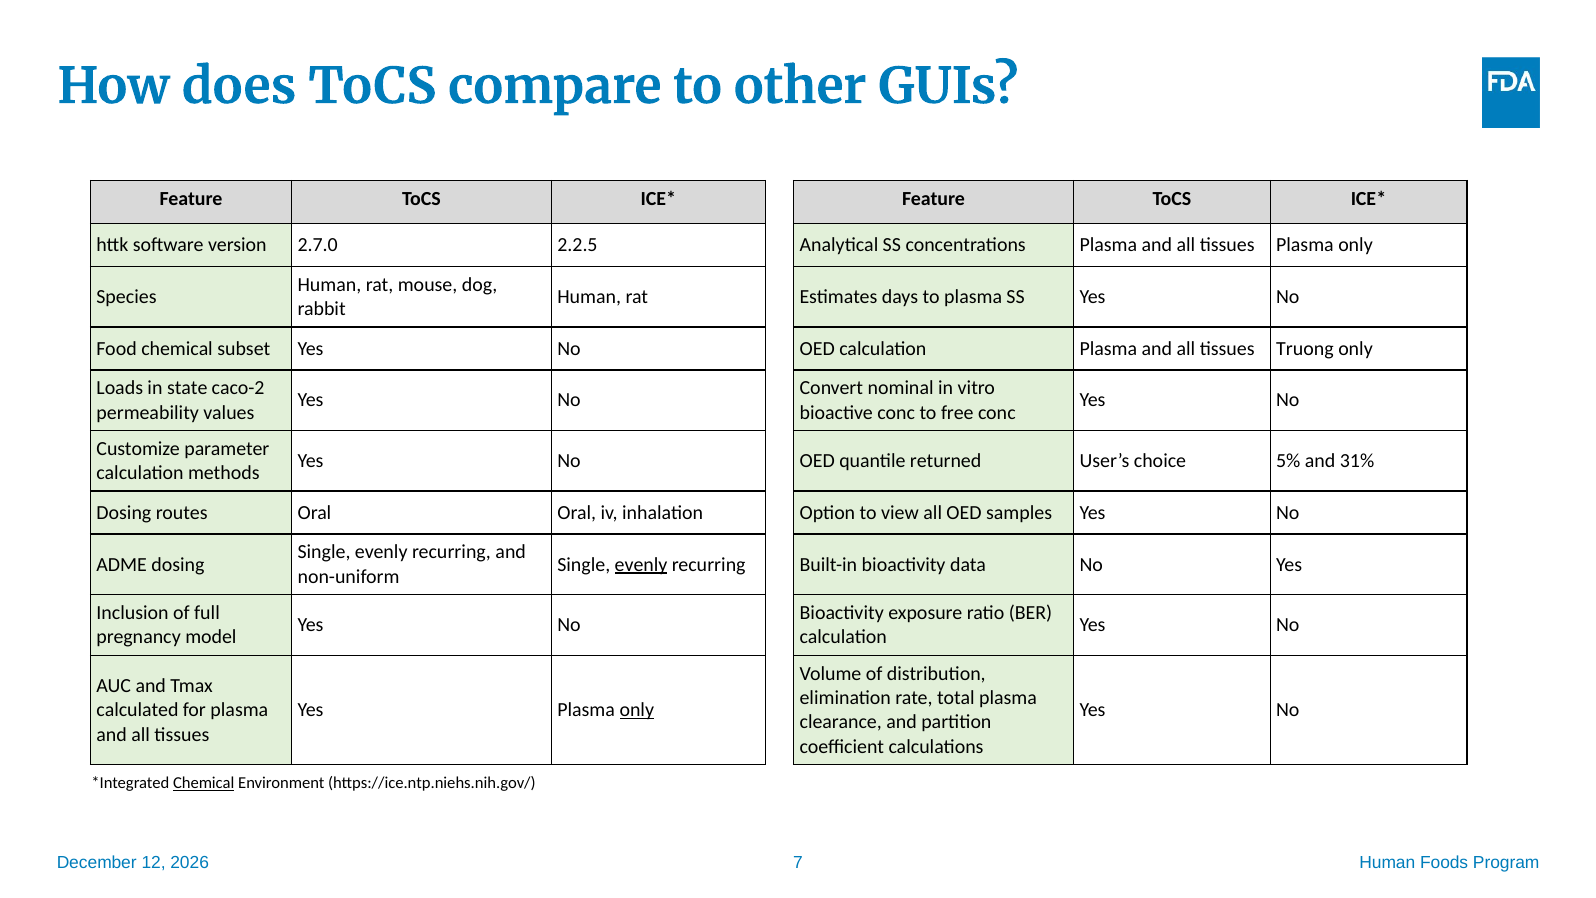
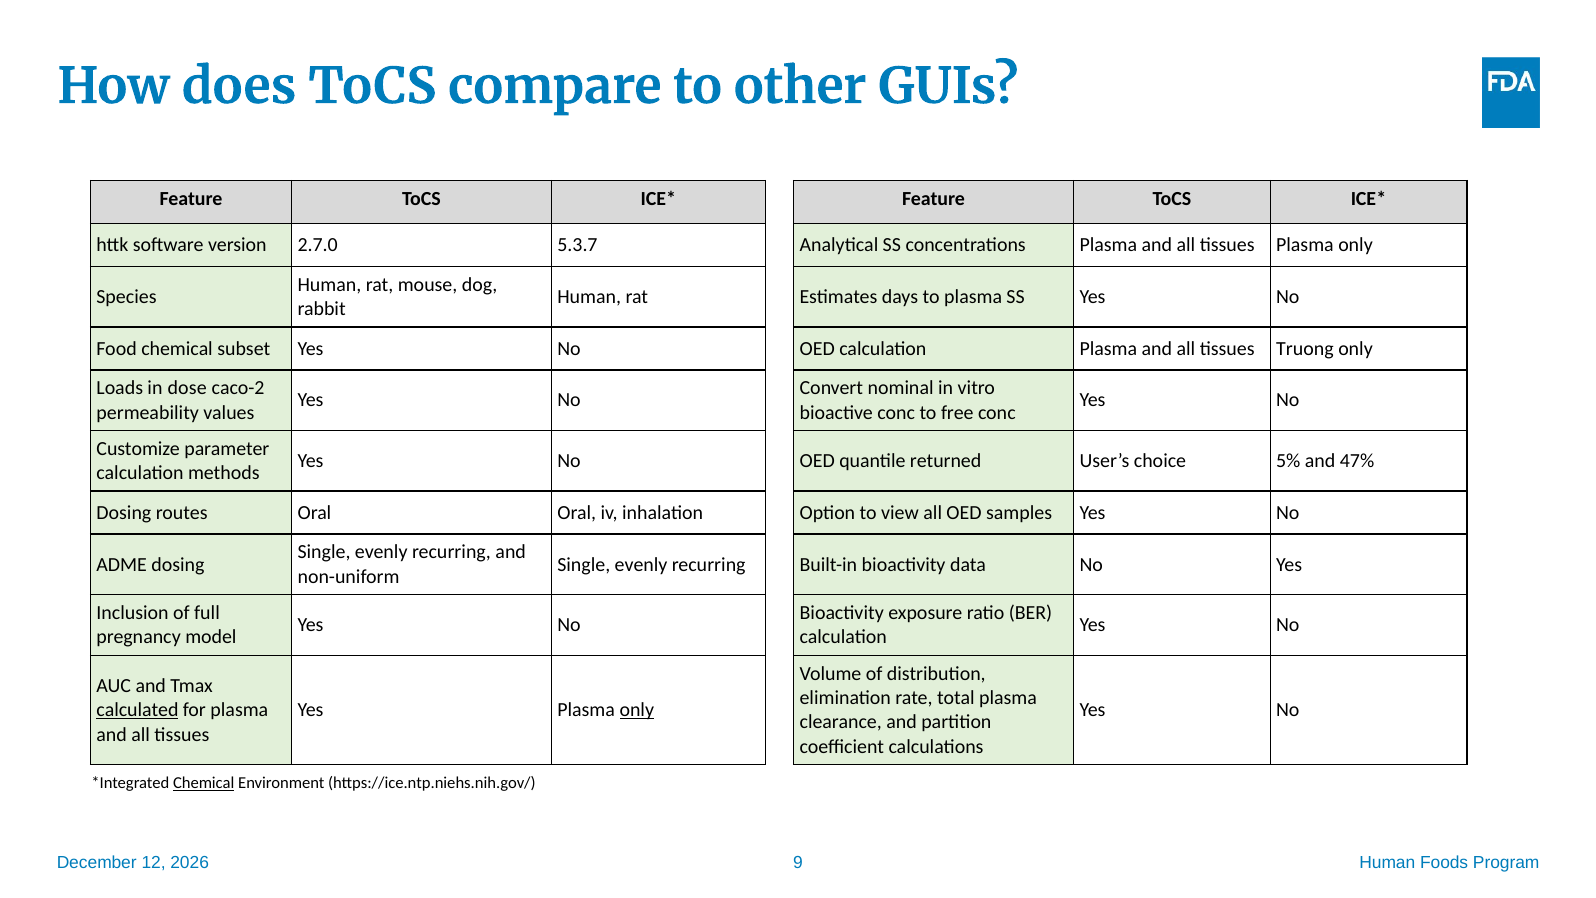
2.2.5: 2.2.5 -> 5.3.7 (577, 245)
state: state -> dose (187, 388)
31%: 31% -> 47% (1357, 461)
evenly underline: present -> none (641, 564)
calculated underline: none -> present (137, 710)
7: 7 -> 9 (798, 863)
